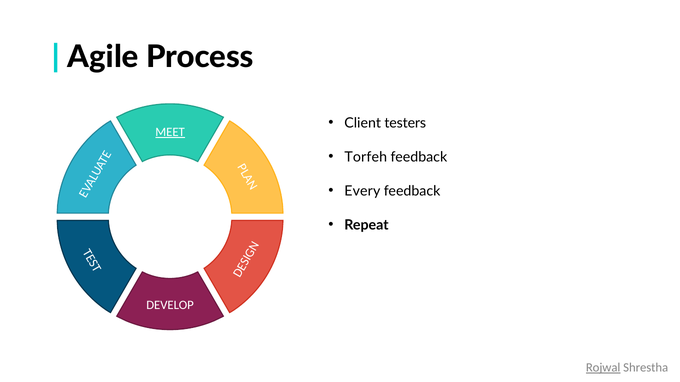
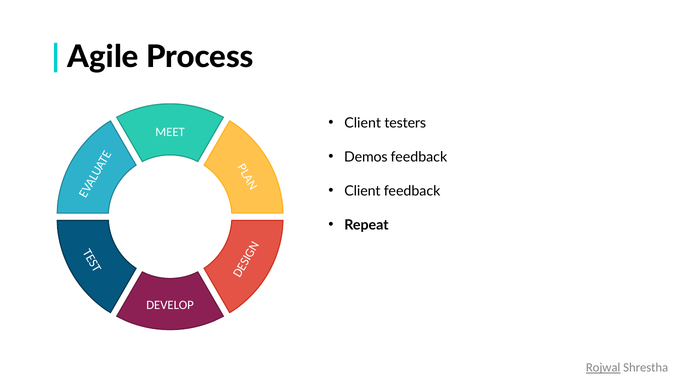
MEET underline: present -> none (170, 132)
Torfeh: Torfeh -> Demos (366, 157)
Every: Every -> Client (362, 191)
